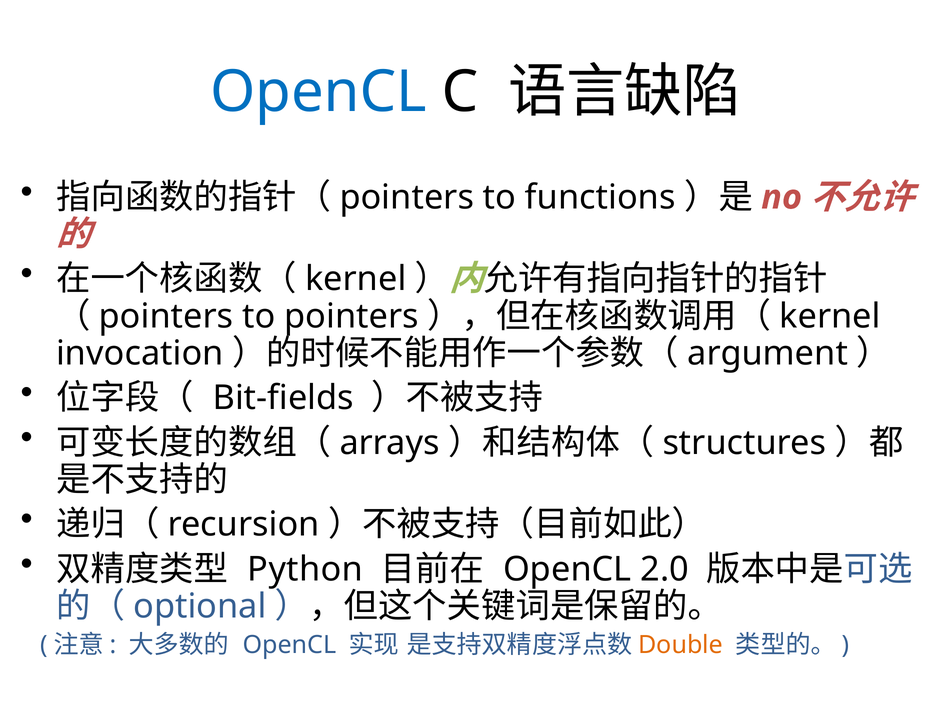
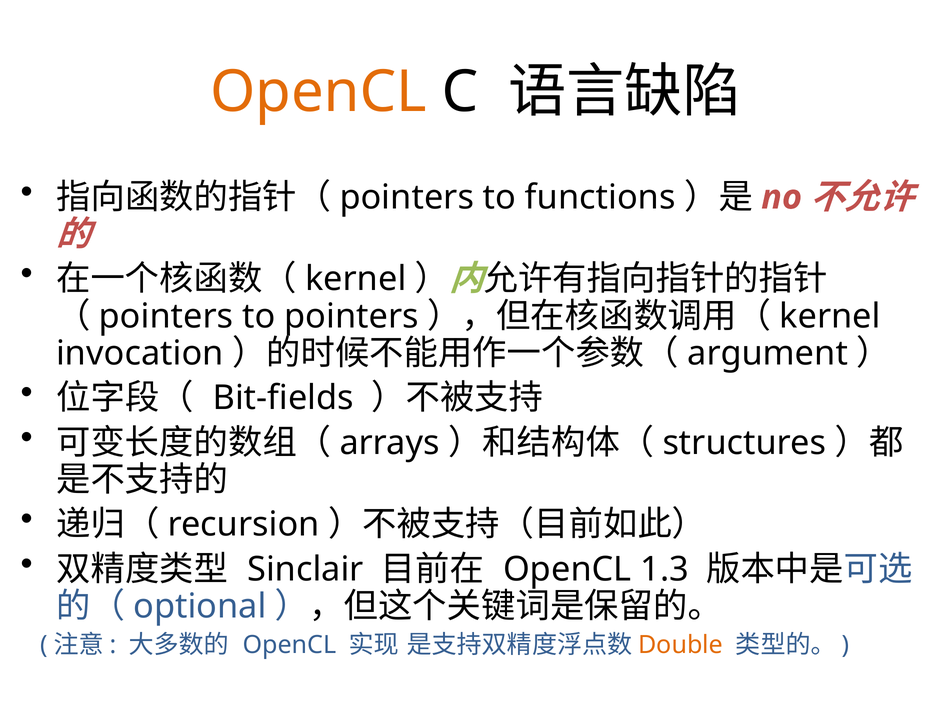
OpenCL colour: blue -> orange (318, 92)
Python: Python -> Sinclair (305, 569)
2.0: 2.0 -> 1.3 (665, 569)
